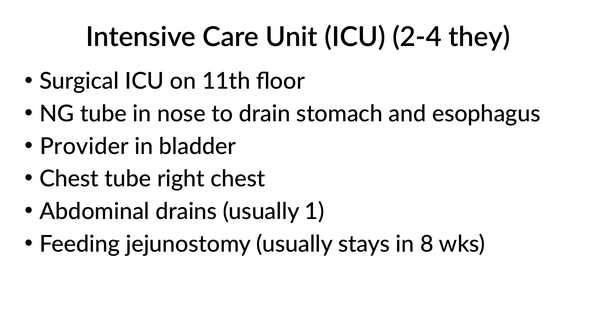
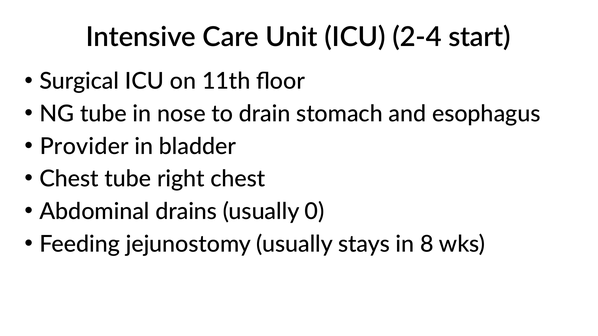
they: they -> start (479, 37)
1: 1 -> 0 (315, 212)
